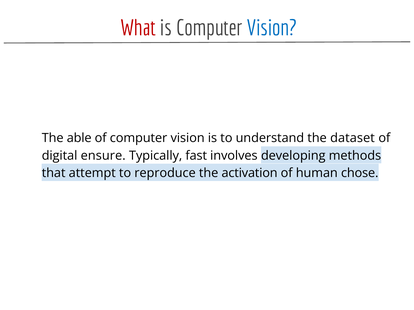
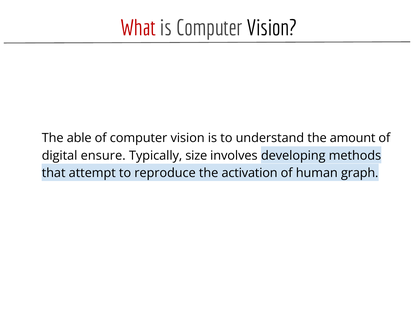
Vision colour: blue -> black (272, 28)
dataset: dataset -> amount (353, 138)
fast: fast -> size (196, 156)
chose: chose -> graph (360, 173)
